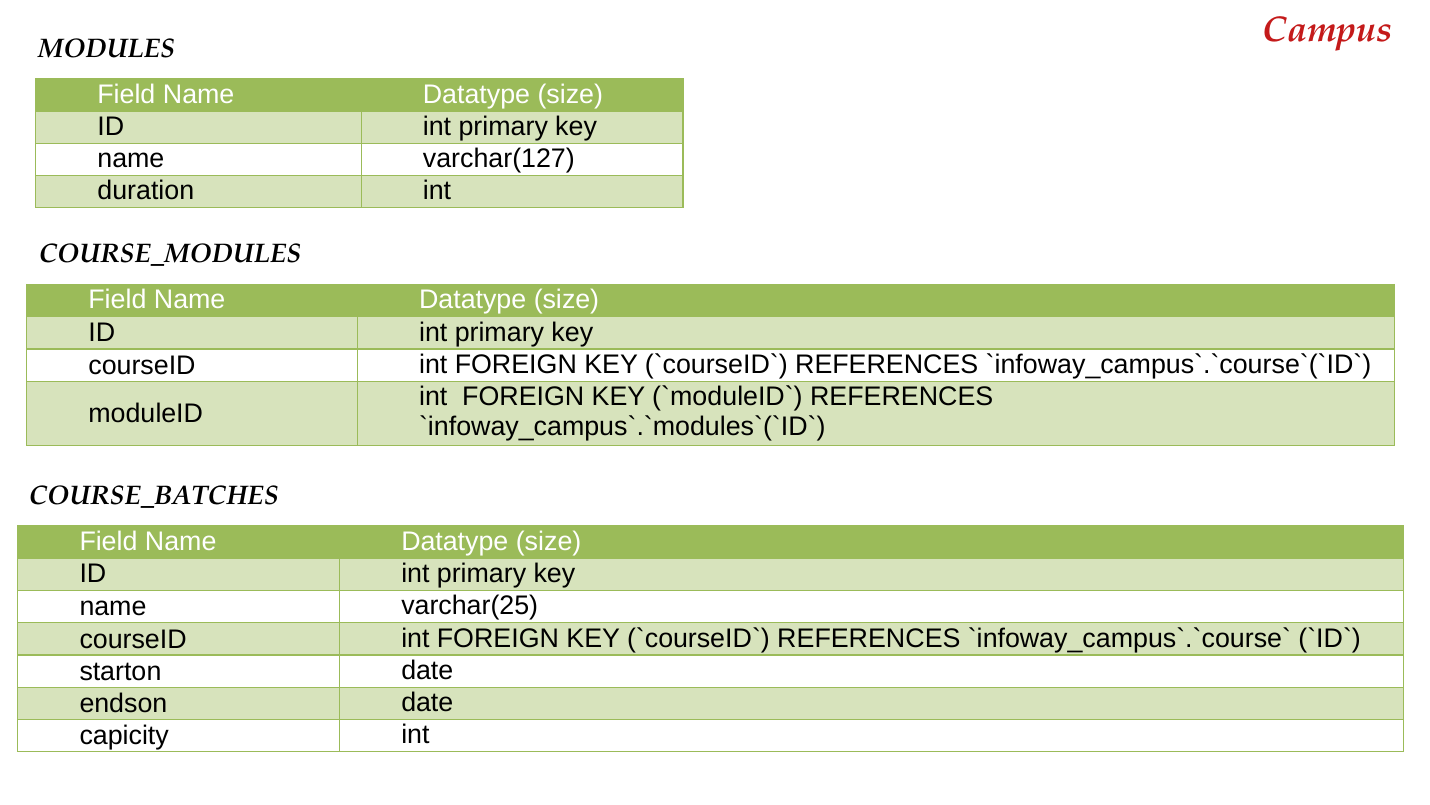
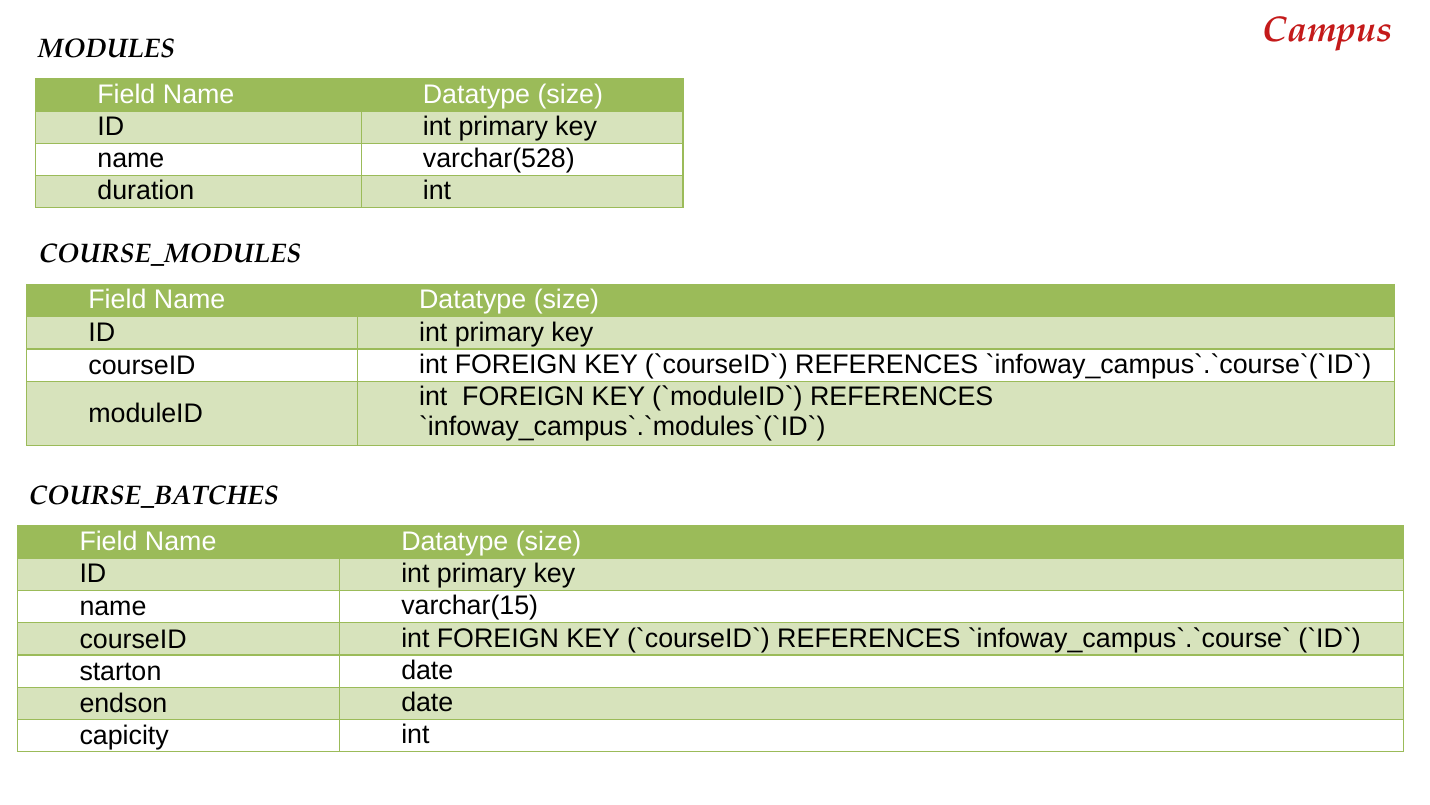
varchar(127: varchar(127 -> varchar(528 (499, 159)
varchar(25: varchar(25 -> varchar(15 (470, 606)
